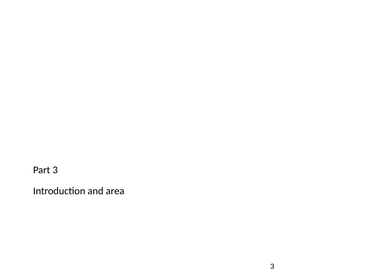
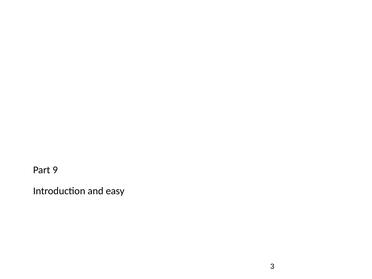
Part 3: 3 -> 9 (55, 170)
area: area -> easy (115, 191)
